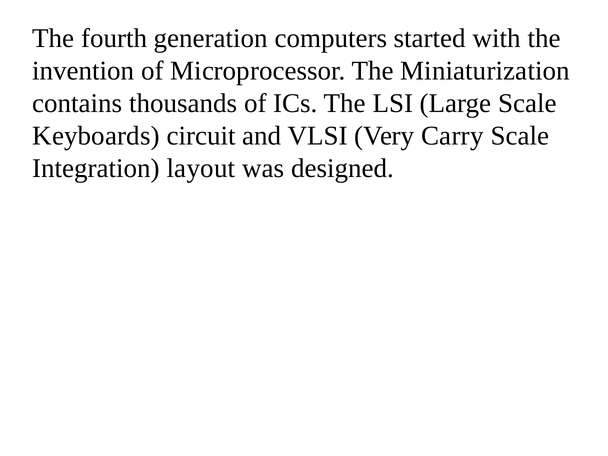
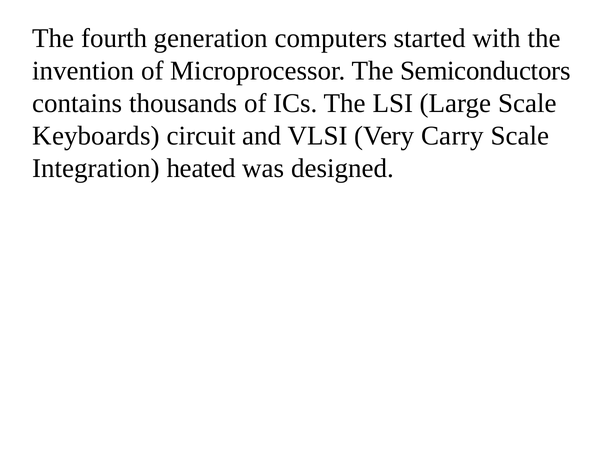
Miniaturization: Miniaturization -> Semiconductors (485, 71)
layout: layout -> heated (201, 168)
